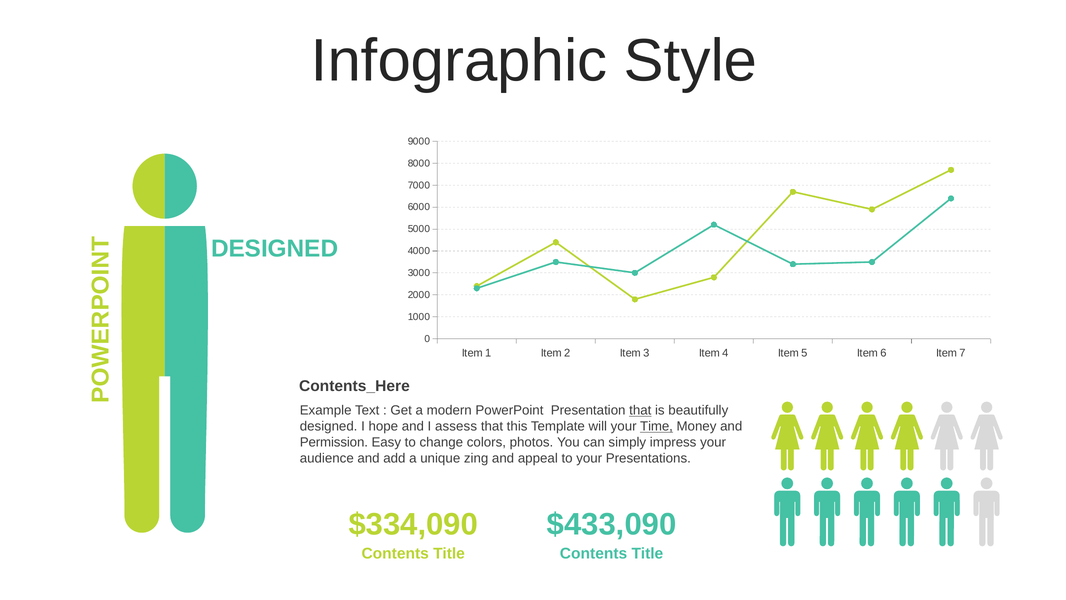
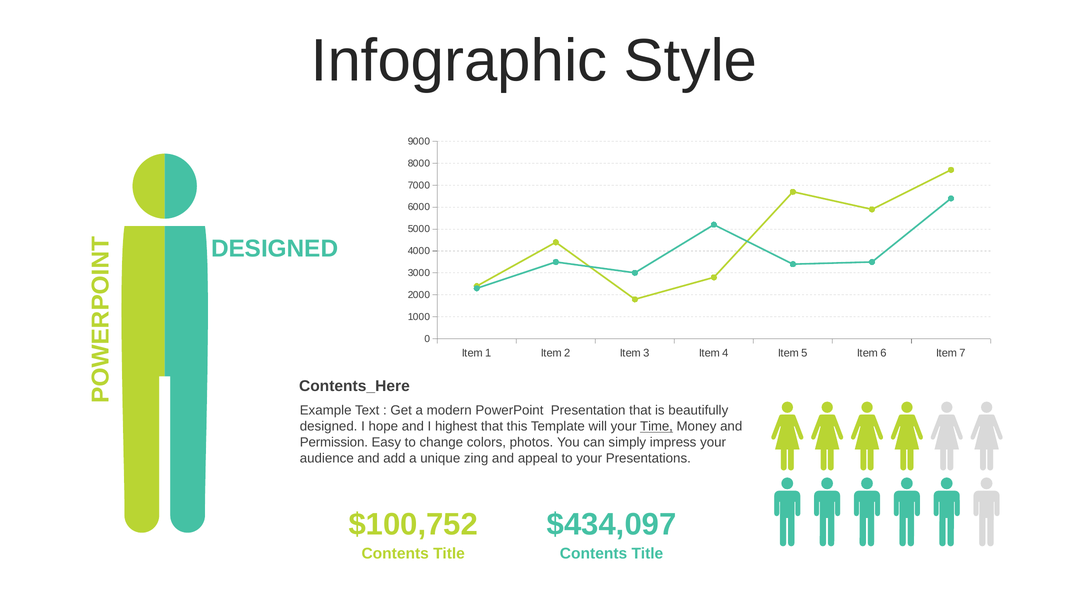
that underline: present -> none (640, 410)
assess: assess -> highest (456, 426)
$334,090: $334,090 -> $100,752 (413, 524)
$433,090: $433,090 -> $434,097 (612, 524)
